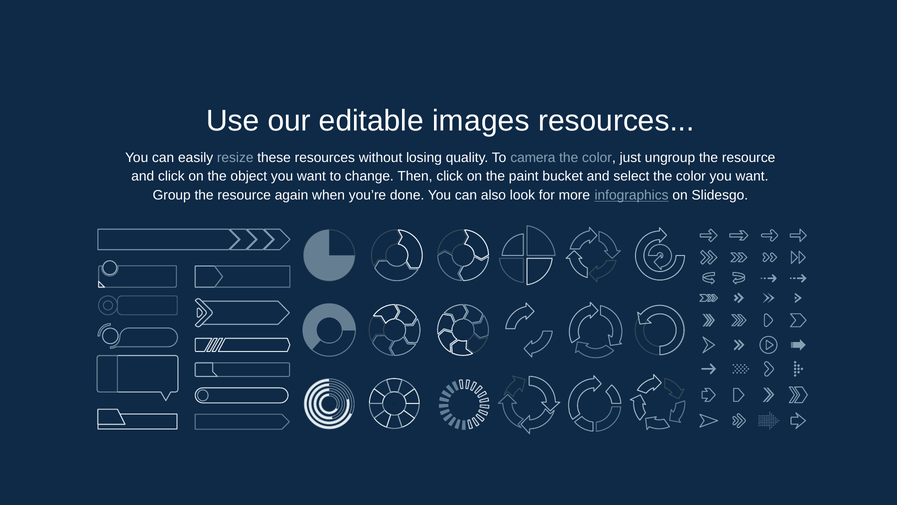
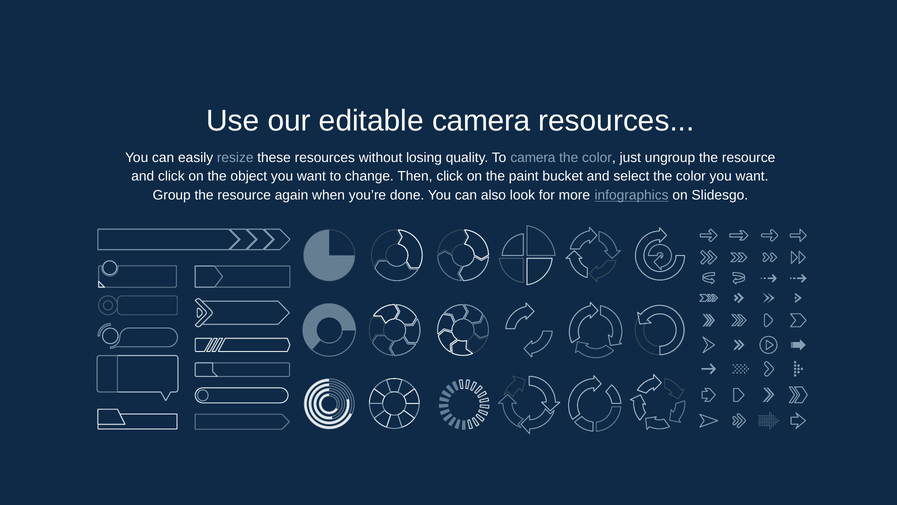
editable images: images -> camera (481, 121)
